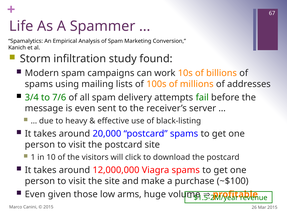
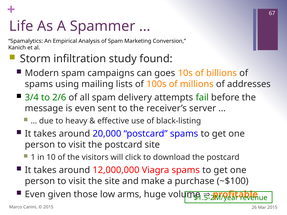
work: work -> goes (165, 73)
7/6: 7/6 -> 2/6 (59, 98)
